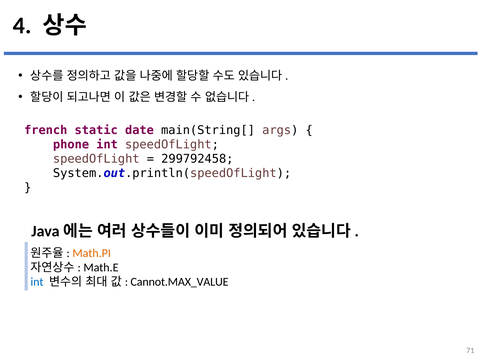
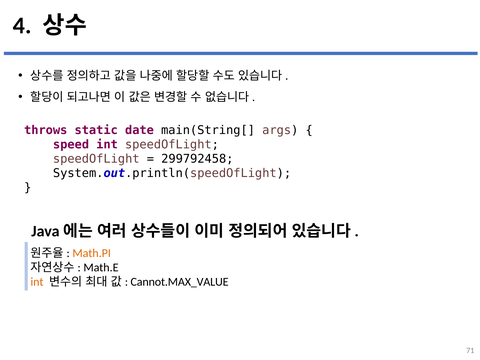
french: french -> throws (46, 130)
phone: phone -> speed (71, 144)
int colour: blue -> orange (37, 282)
